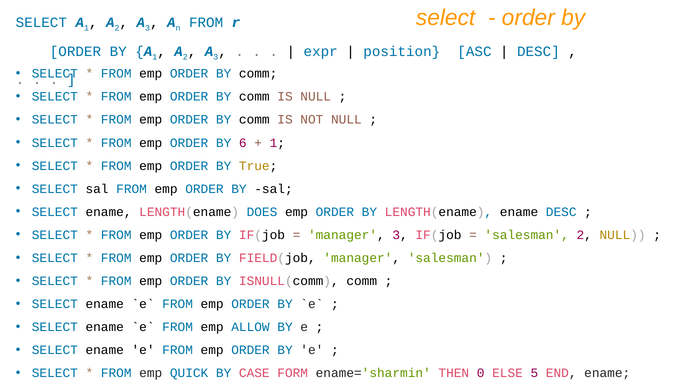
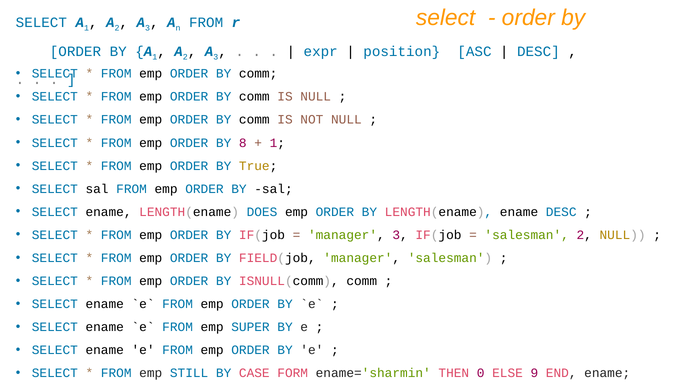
6: 6 -> 8 (243, 143)
ALLOW: ALLOW -> SUPER (250, 327)
QUICK: QUICK -> STILL (189, 373)
5: 5 -> 9 (534, 373)
